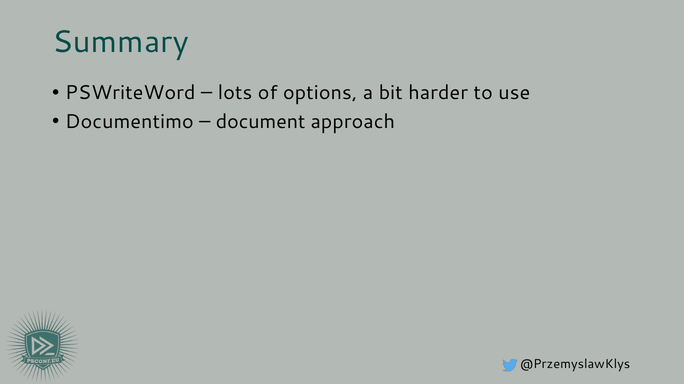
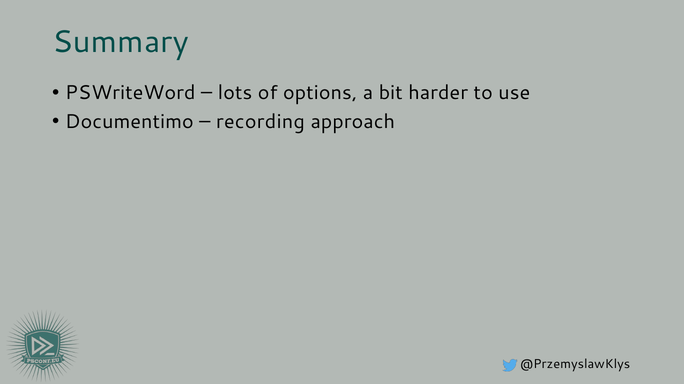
document: document -> recording (260, 122)
